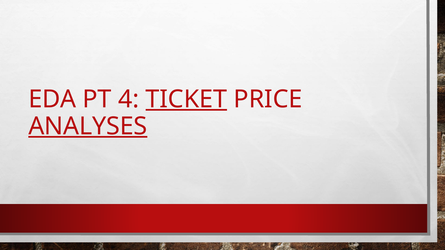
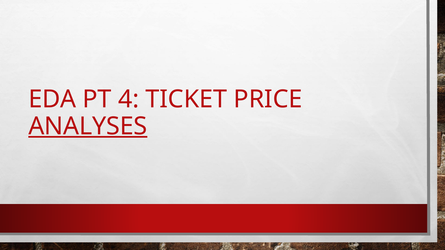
TICKET underline: present -> none (186, 99)
